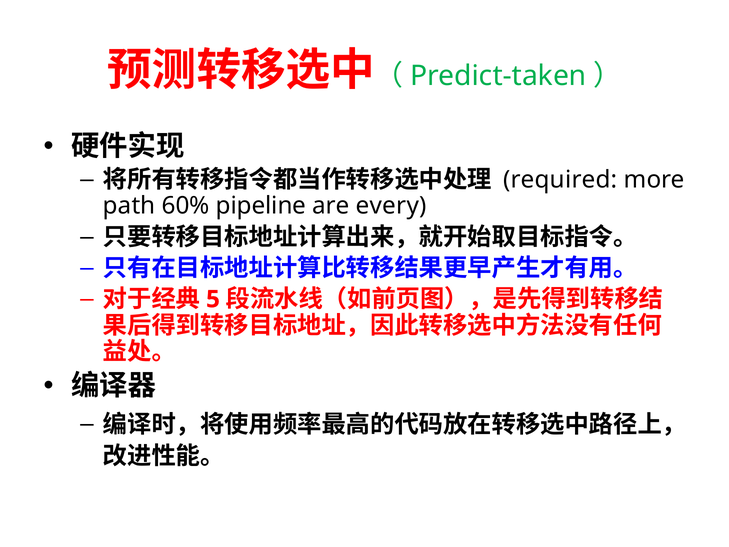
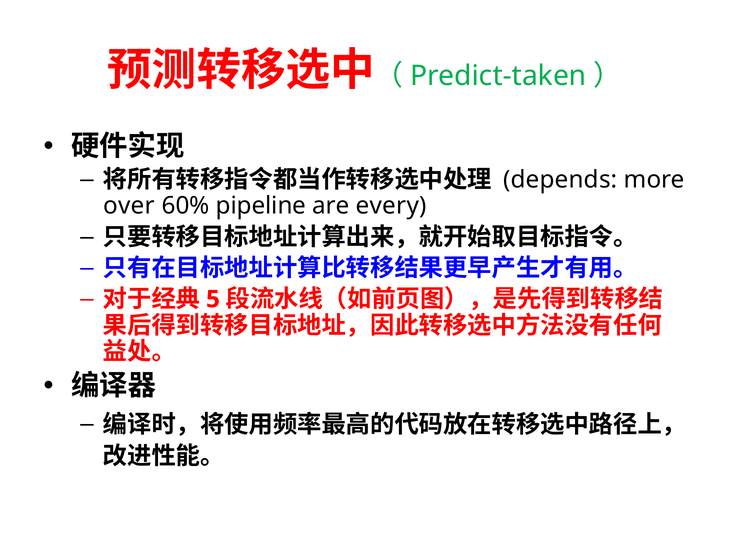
required: required -> depends (560, 180)
path: path -> over (129, 206)
